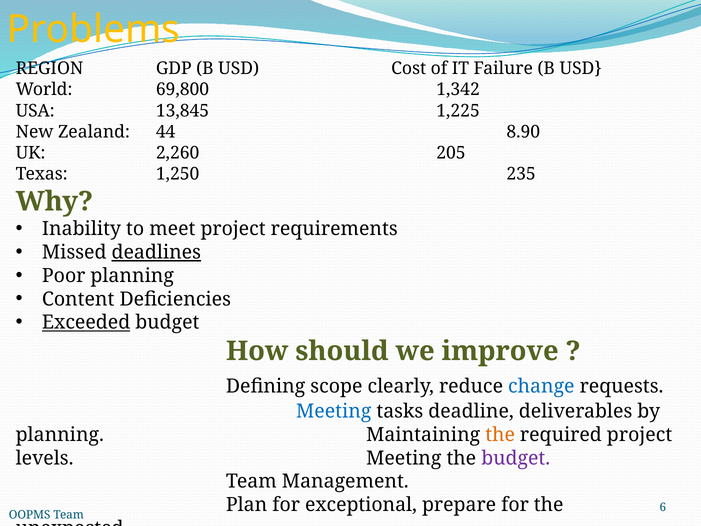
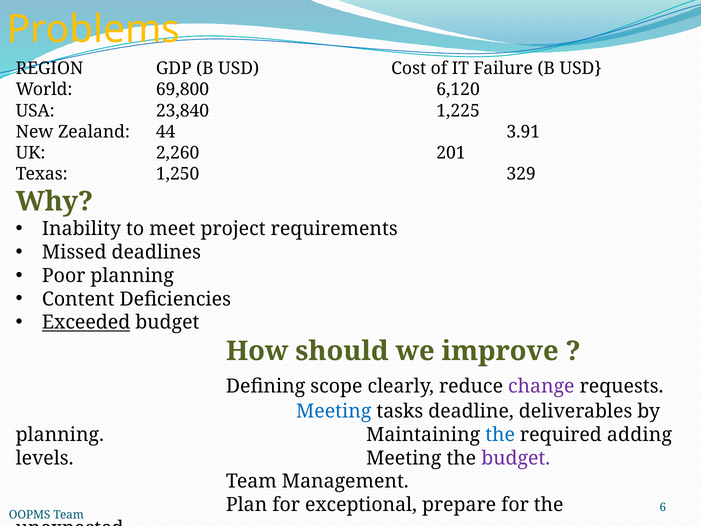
1,342: 1,342 -> 6,120 (458, 90)
13,845: 13,845 -> 23,840 (183, 111)
8.90: 8.90 -> 3.91 (523, 132)
205: 205 -> 201 (451, 153)
235: 235 -> 329 (521, 174)
deadlines underline: present -> none (156, 252)
change colour: blue -> purple (541, 386)
the colour: orange -> blue (500, 435)
required project: project -> adding (640, 435)
